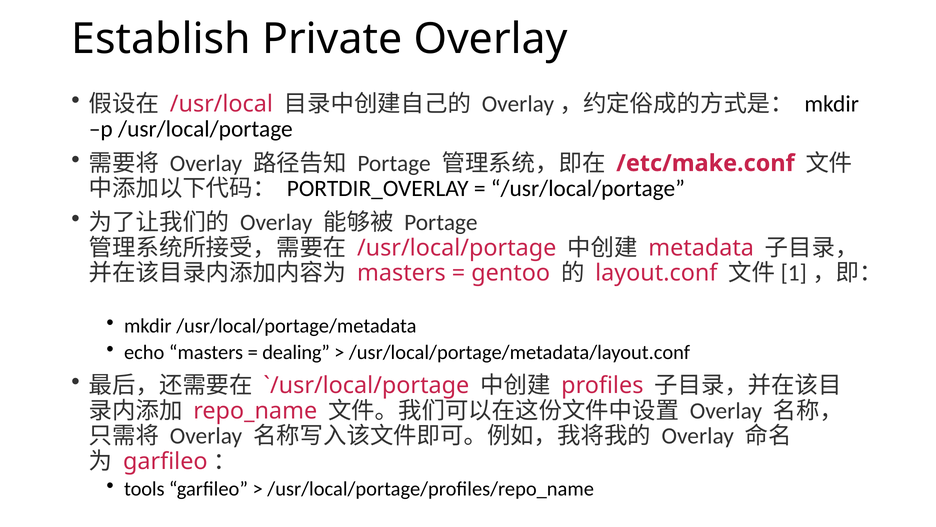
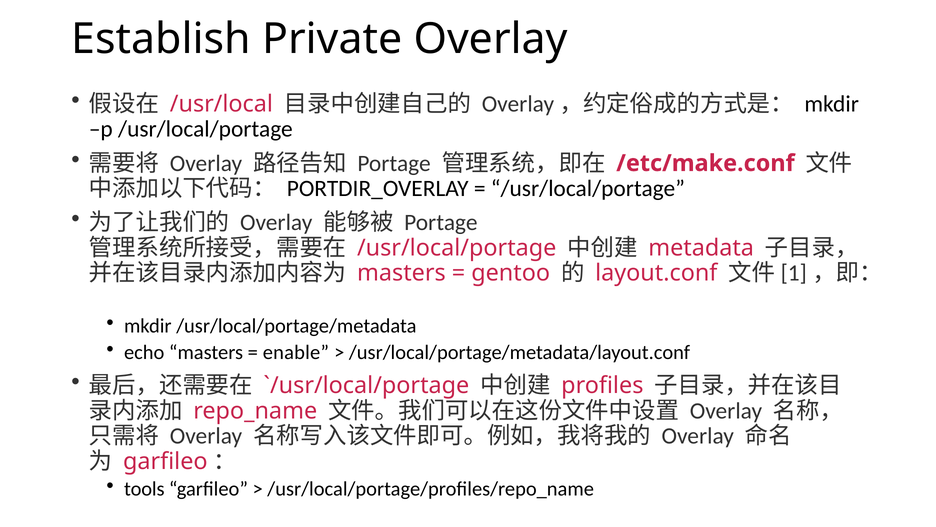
dealing: dealing -> enable (296, 352)
